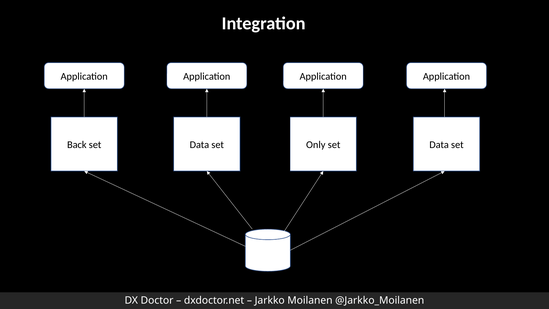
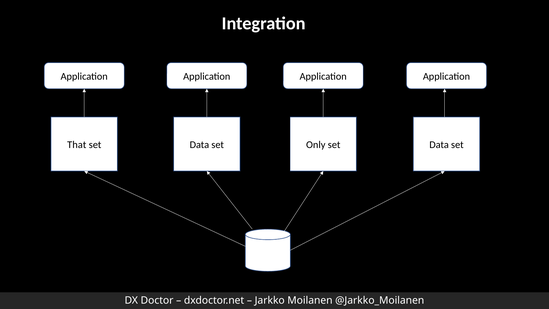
Back: Back -> That (77, 145)
